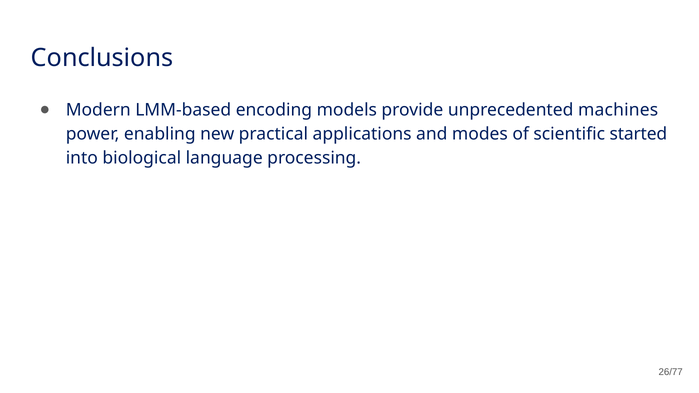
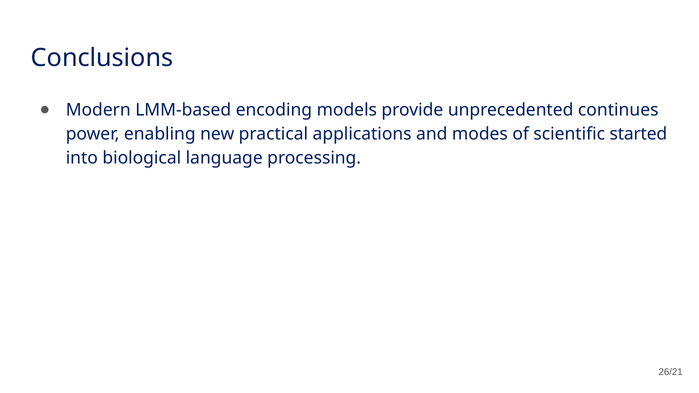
machines: machines -> continues (618, 110)
26/77: 26/77 -> 26/21 (671, 372)
